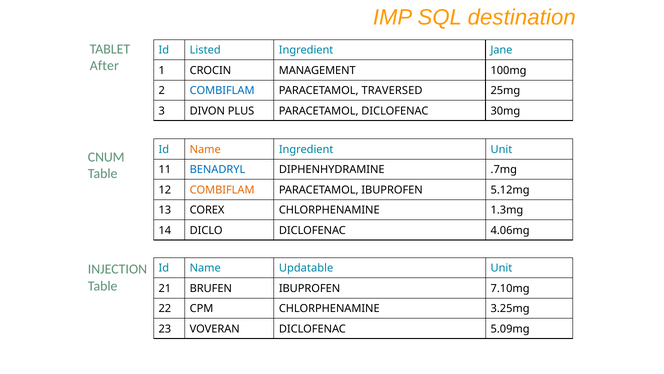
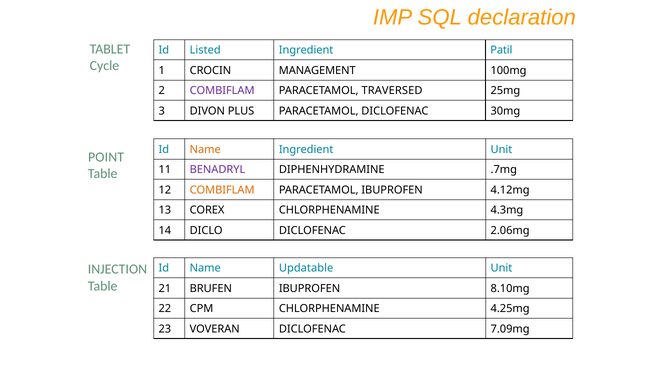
destination: destination -> declaration (522, 17)
Jane: Jane -> Patil (501, 50)
After: After -> Cycle (104, 66)
COMBIFLAM colour: blue -> purple (222, 91)
CNUM: CNUM -> POINT (106, 157)
BENADRYL colour: blue -> purple (217, 170)
5.12mg: 5.12mg -> 4.12mg (510, 190)
1.3mg: 1.3mg -> 4.3mg (507, 210)
4.06mg: 4.06mg -> 2.06mg (510, 230)
7.10mg: 7.10mg -> 8.10mg (510, 288)
3.25mg: 3.25mg -> 4.25mg (510, 308)
5.09mg: 5.09mg -> 7.09mg (510, 328)
